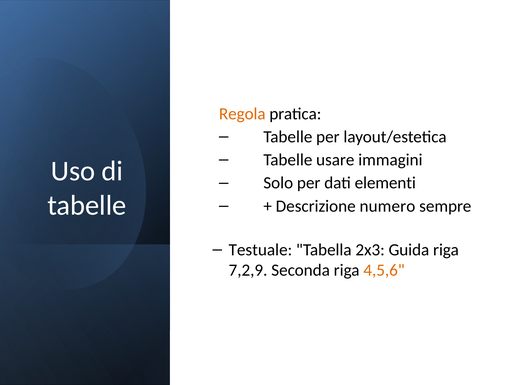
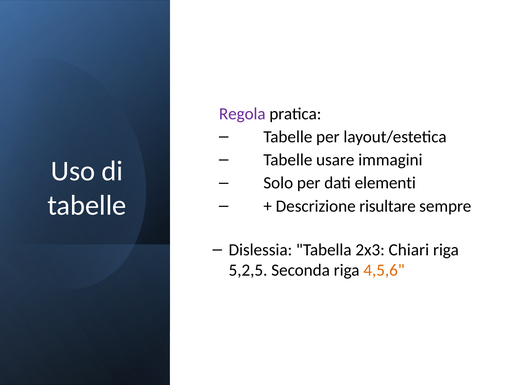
Regola colour: orange -> purple (242, 114)
numero: numero -> risultare (388, 206)
Testuale: Testuale -> Dislessia (260, 250)
Guida: Guida -> Chiari (409, 250)
7,2,9: 7,2,9 -> 5,2,5 (248, 270)
